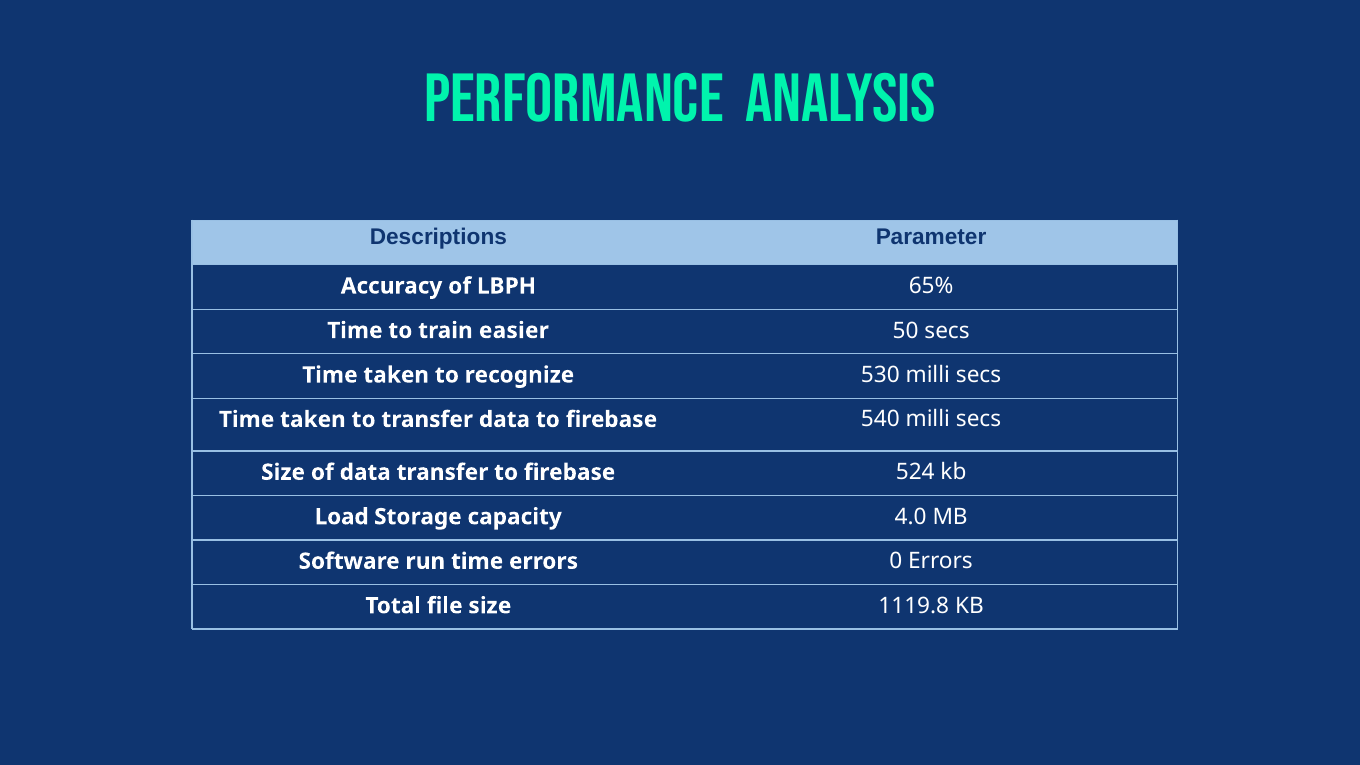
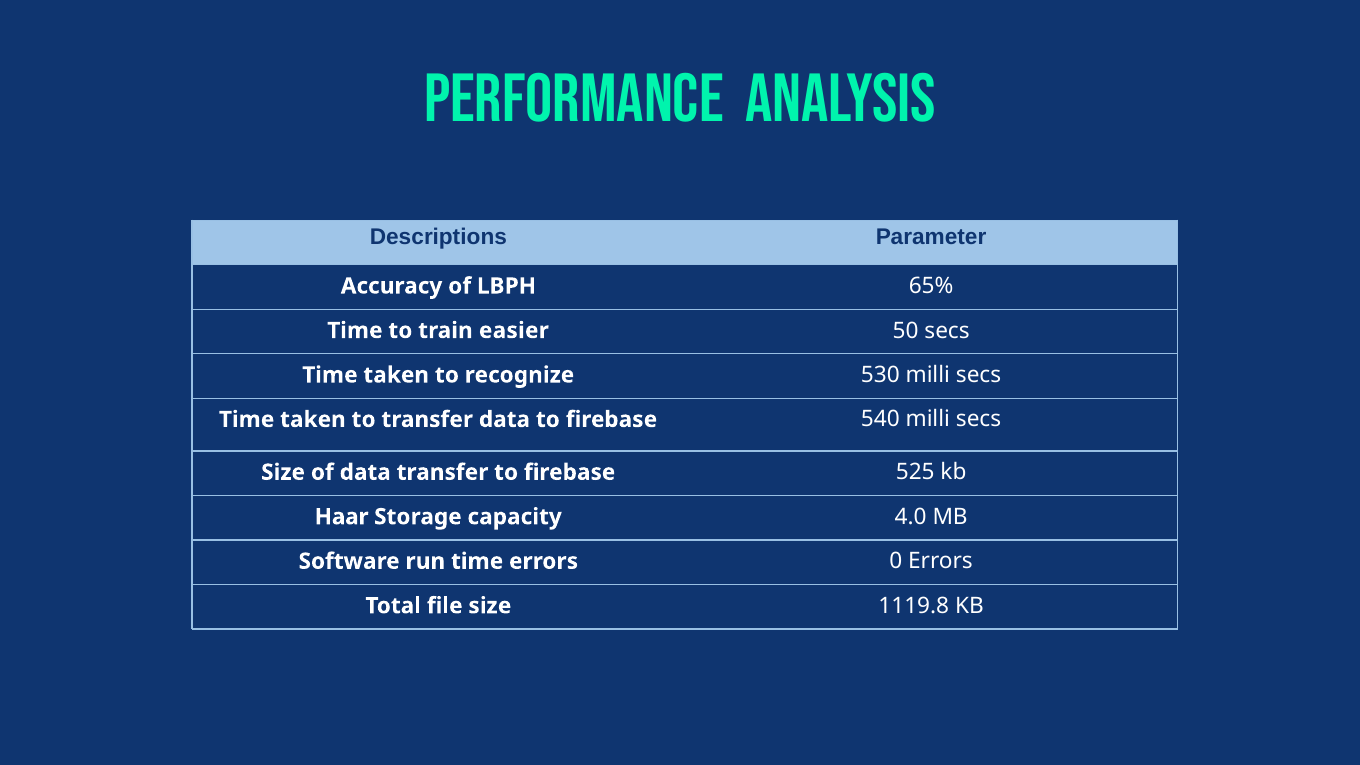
524: 524 -> 525 (915, 472)
Load: Load -> Haar (342, 517)
